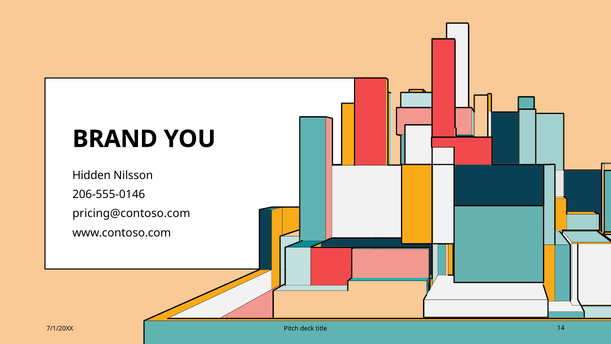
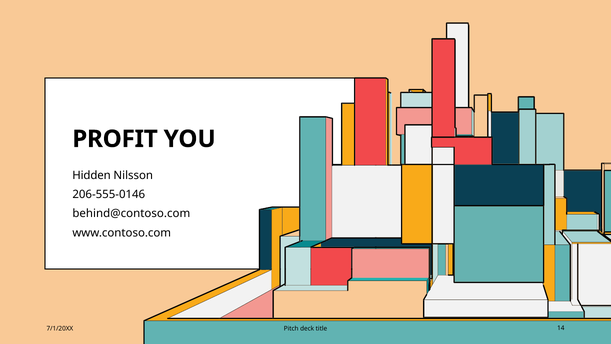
BRAND: BRAND -> PROFIT (115, 139)
pricing@contoso.com: pricing@contoso.com -> behind@contoso.com (131, 213)
